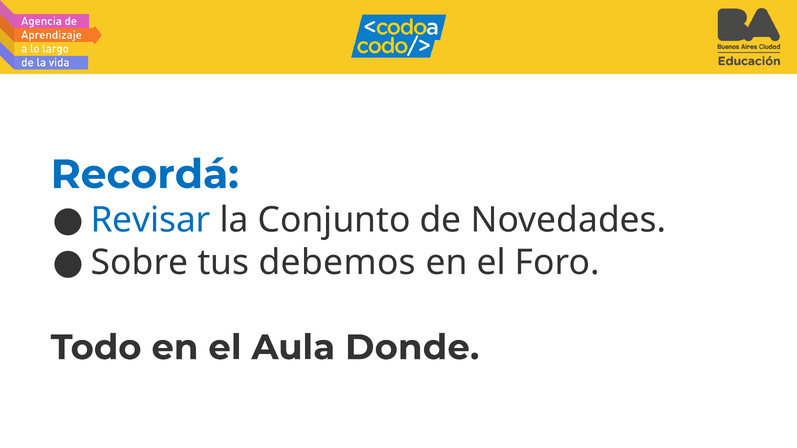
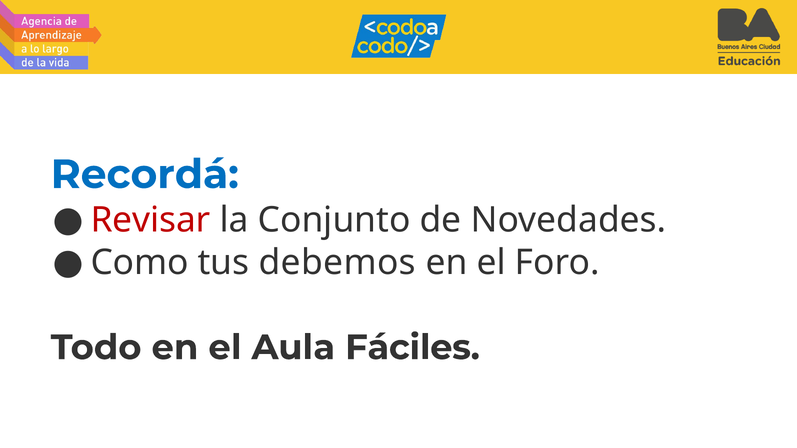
Revisar colour: blue -> red (151, 220)
Sobre: Sobre -> Como (140, 263)
Donde: Donde -> Fáciles (413, 348)
